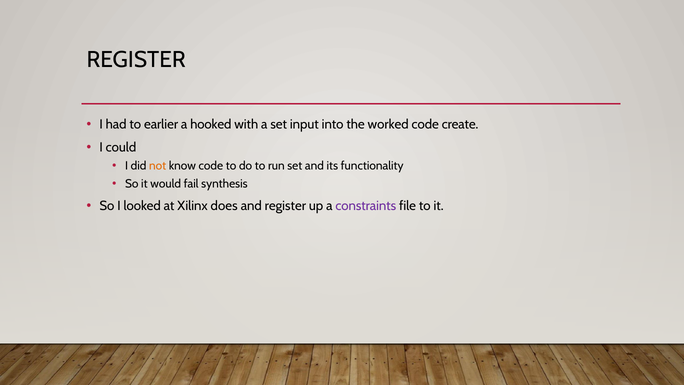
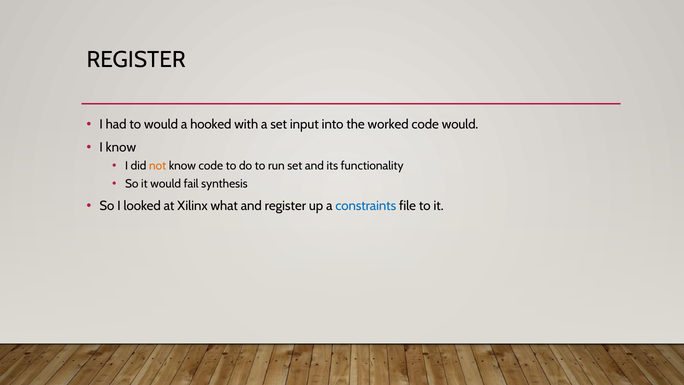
to earlier: earlier -> would (161, 124)
code create: create -> would (460, 124)
I could: could -> know (121, 147)
does: does -> what (224, 206)
constraints colour: purple -> blue (366, 206)
